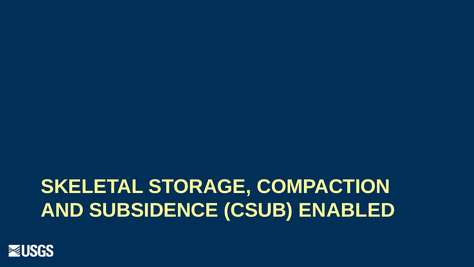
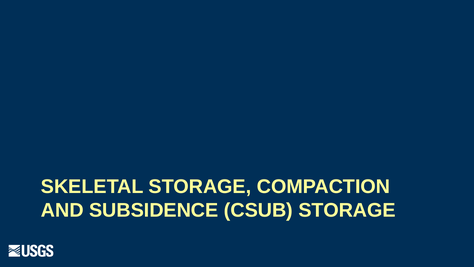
CSUB ENABLED: ENABLED -> STORAGE (347, 210)
